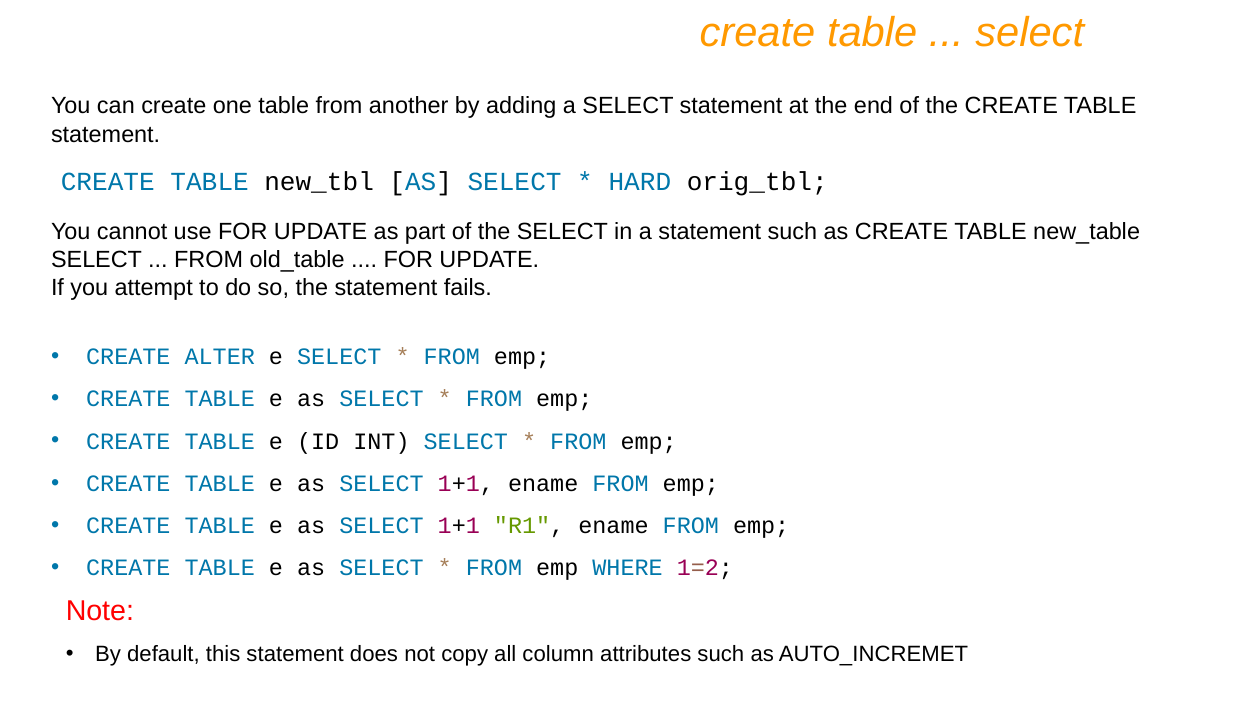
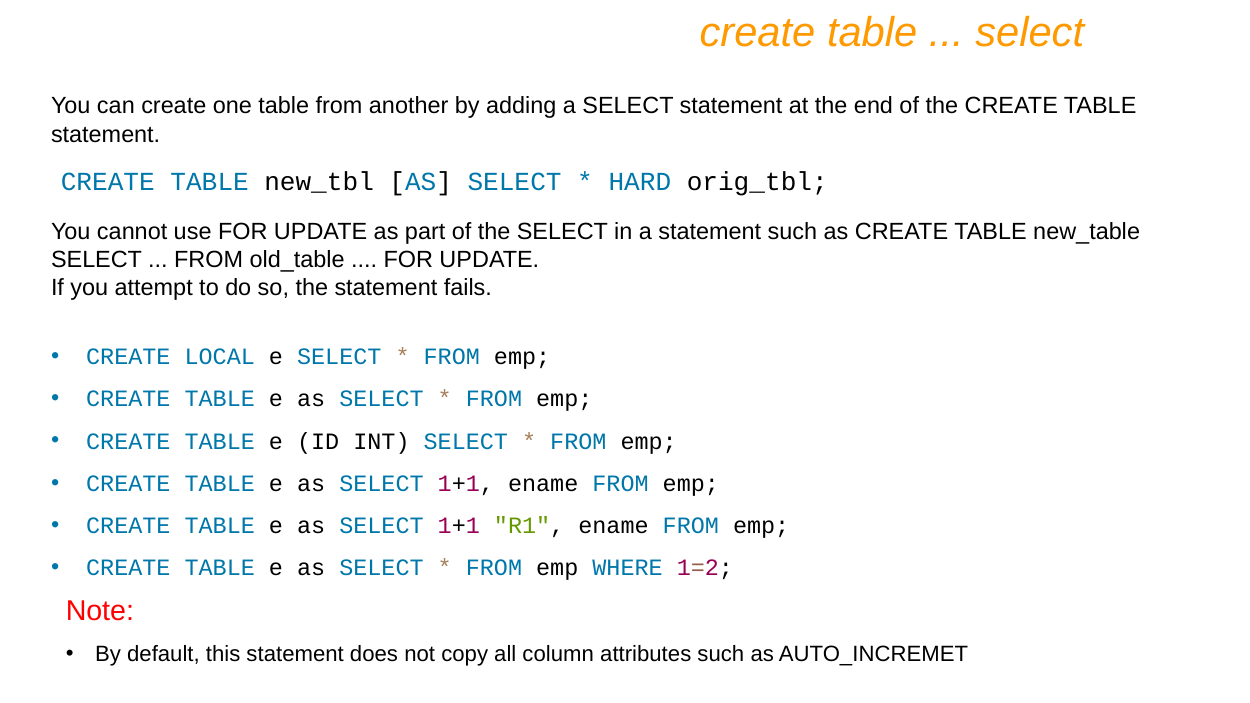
ALTER: ALTER -> LOCAL (220, 357)
